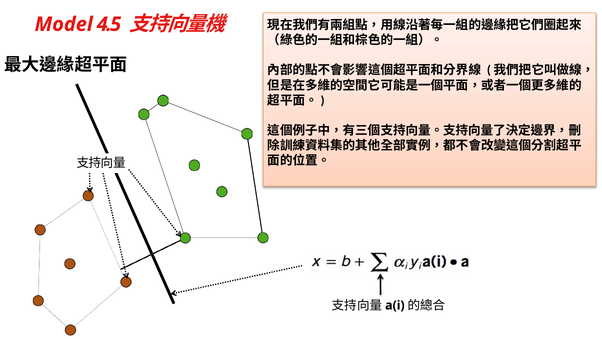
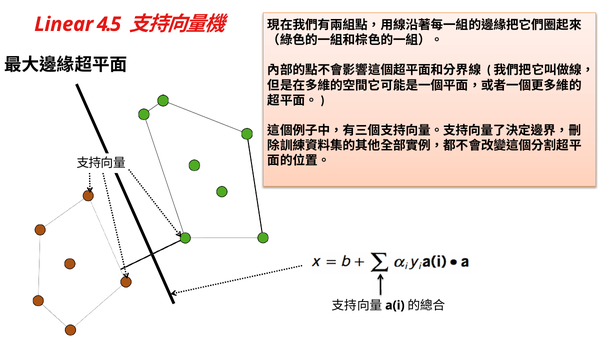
Model: Model -> Linear (64, 24)
